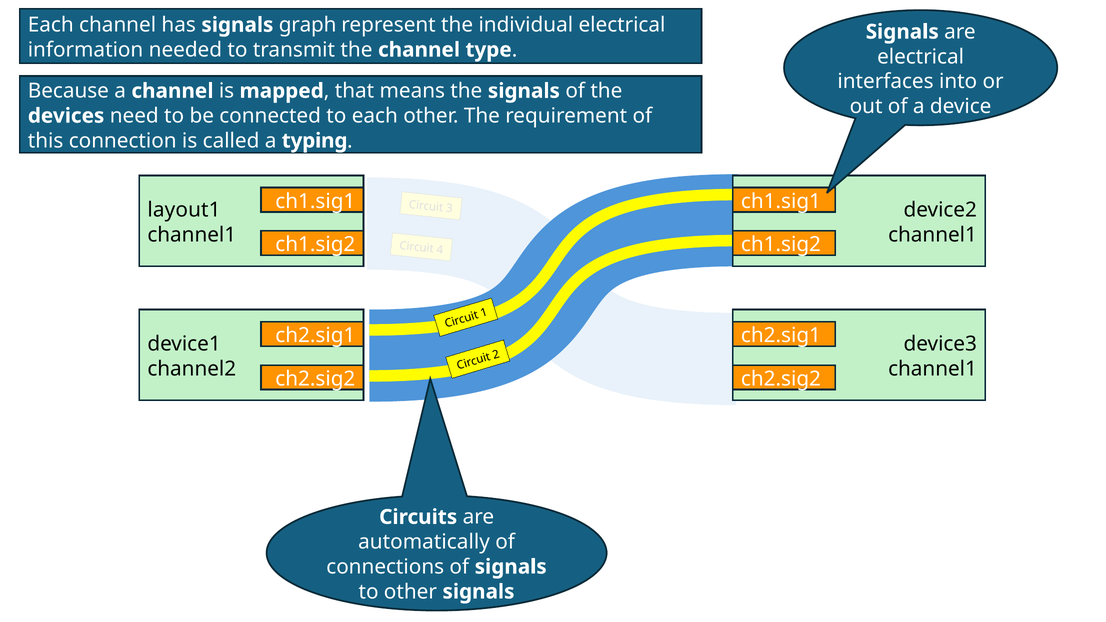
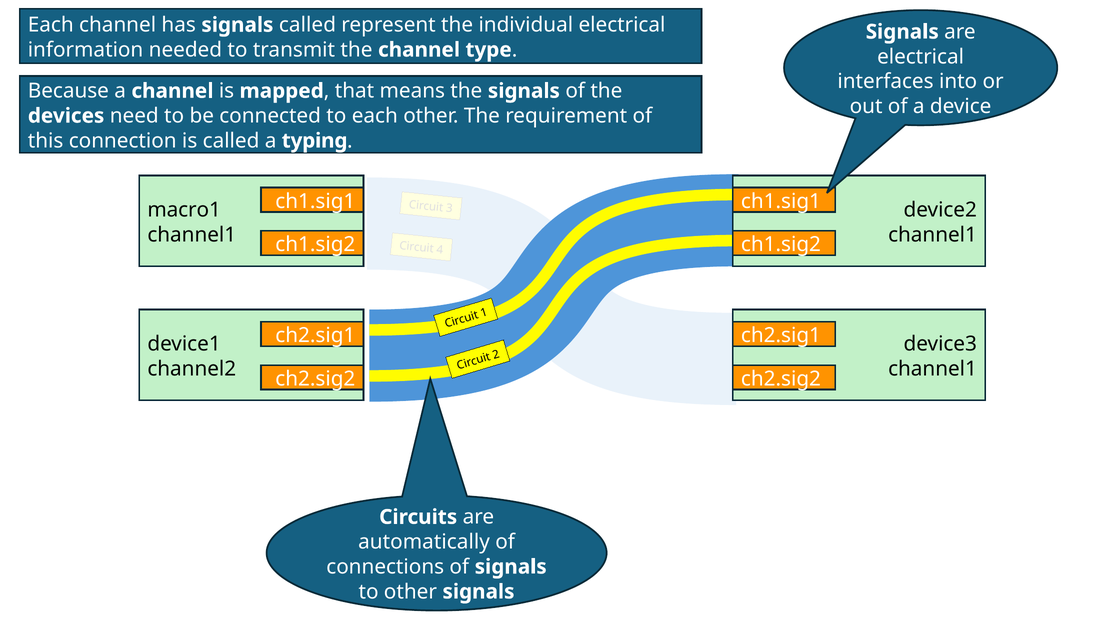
signals graph: graph -> called (307, 25)
layout1: layout1 -> macro1 (184, 210)
